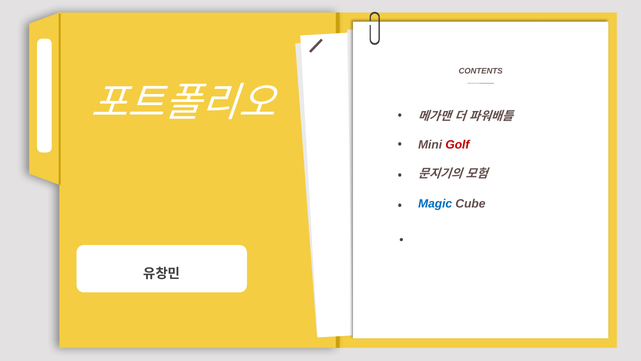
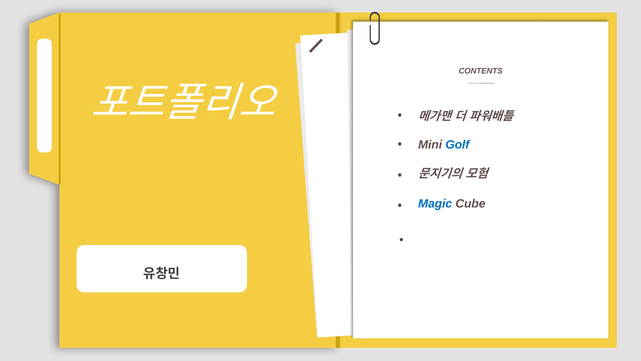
Golf colour: red -> blue (457, 144)
